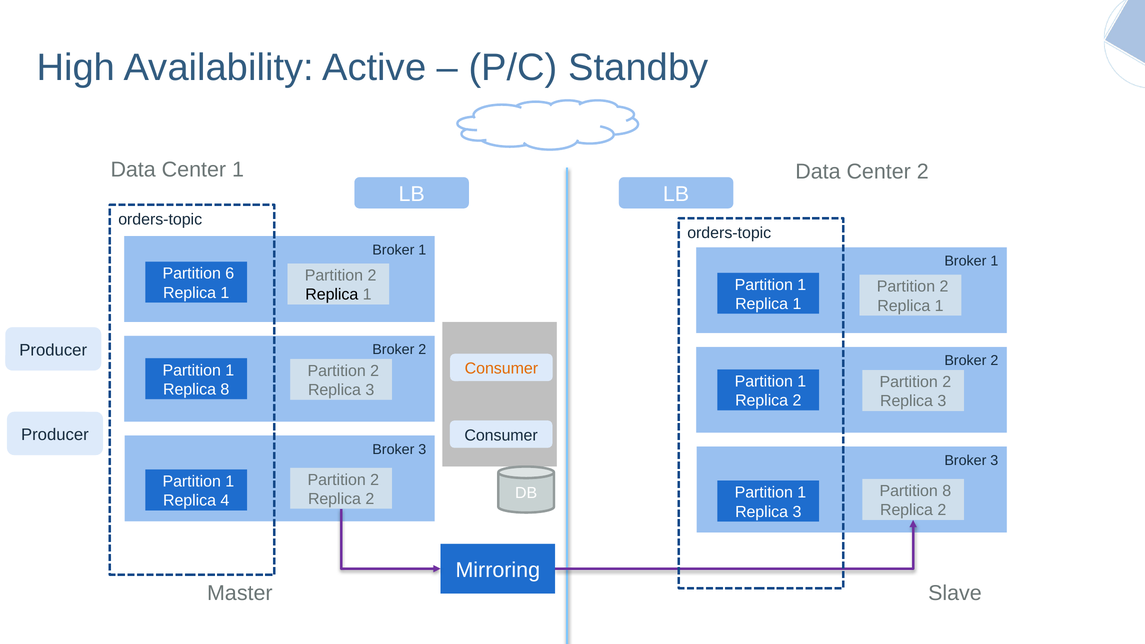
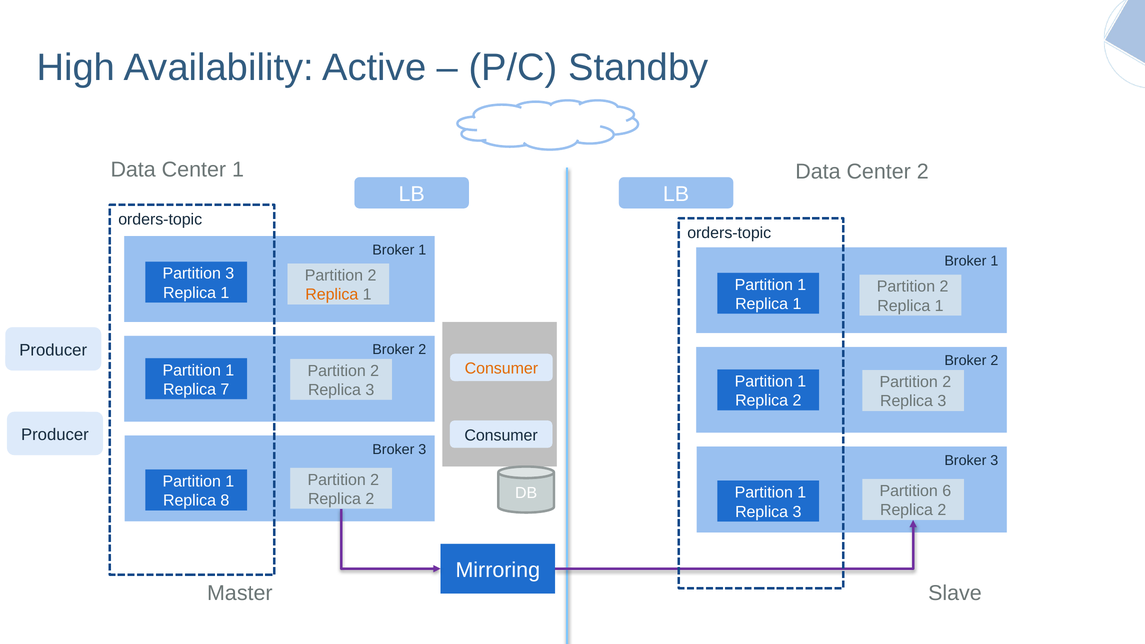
Partition 6: 6 -> 3 (230, 274)
Replica colour: black -> orange (332, 295)
Replica 8: 8 -> 7 (225, 389)
Partition 8: 8 -> 6 (947, 491)
4: 4 -> 8 (225, 501)
